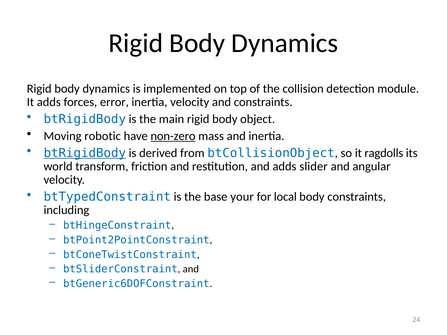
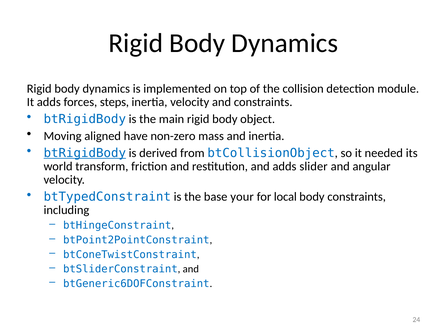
error: error -> steps (114, 102)
robotic: robotic -> aligned (103, 136)
non-zero underline: present -> none (173, 136)
ragdolls: ragdolls -> needed (384, 153)
